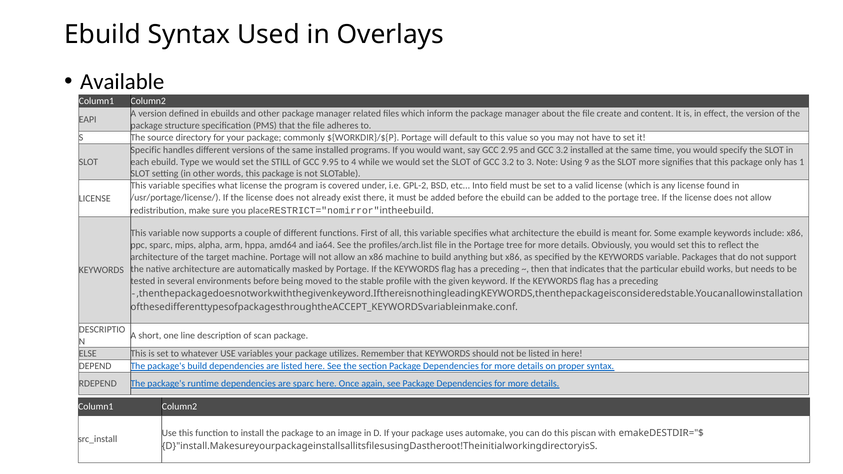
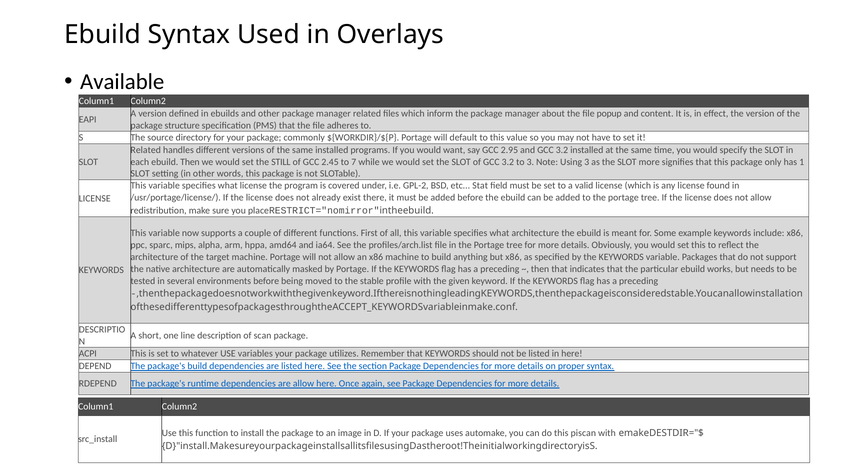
create: create -> popup (609, 114)
Specific: Specific -> Related (146, 150)
ebuild Type: Type -> Then (190, 162)
9.95: 9.95 -> 2.45 (330, 162)
4: 4 -> 7 (354, 162)
Using 9: 9 -> 3 (587, 162)
Into: Into -> Stat (480, 186)
ELSE: ELSE -> ACPI (88, 354)
are sparc: sparc -> allow (304, 384)
